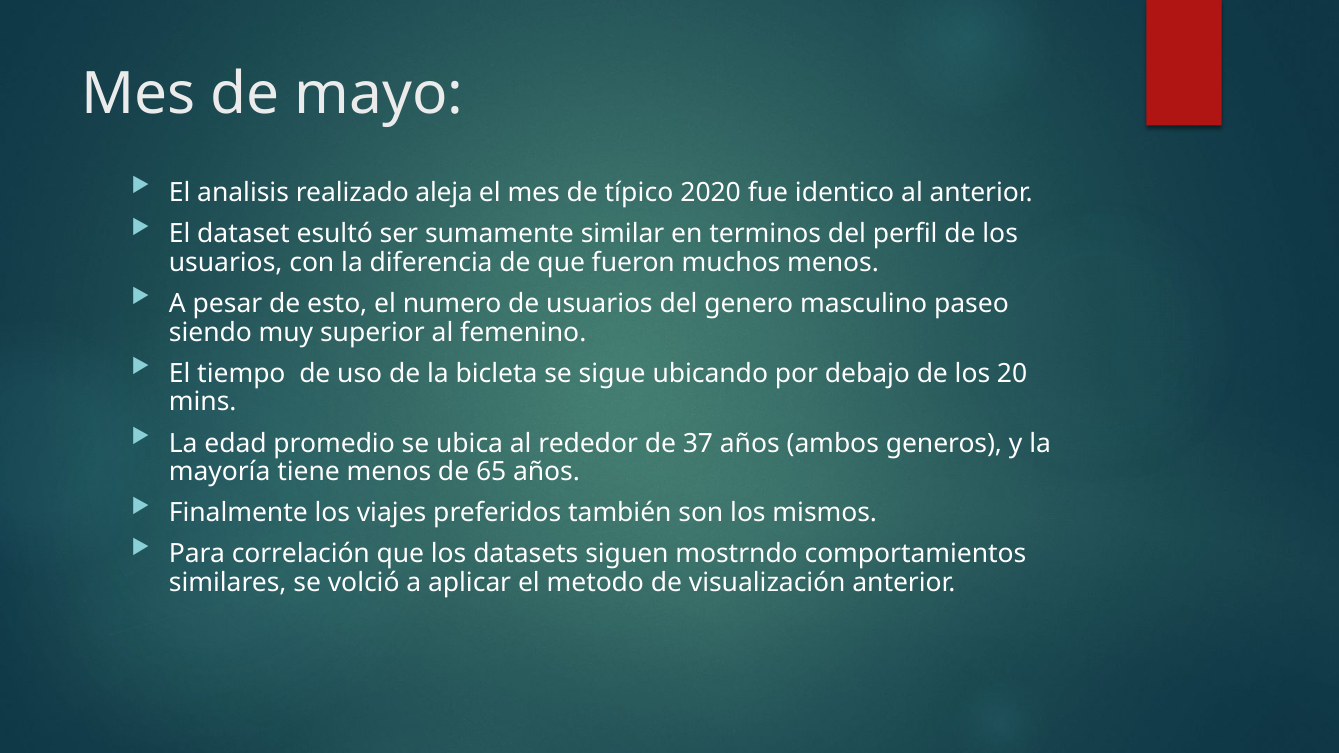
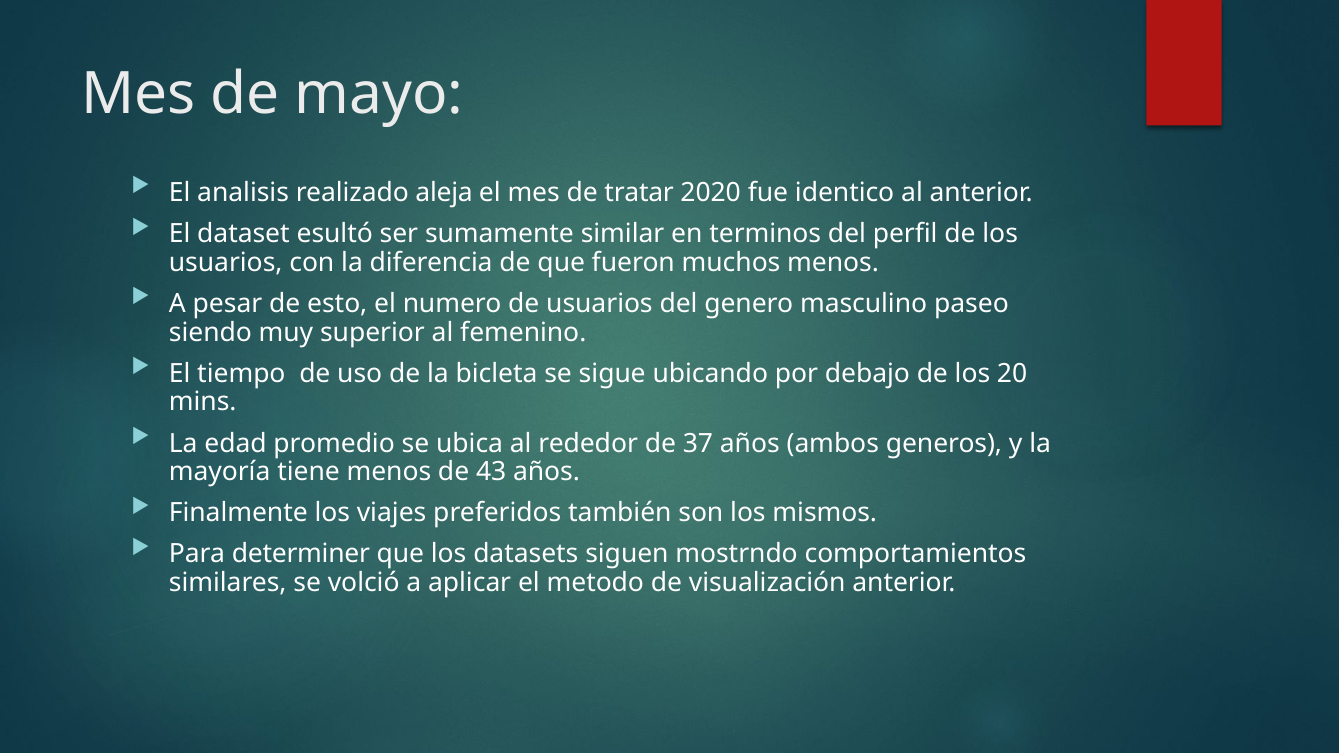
típico: típico -> tratar (639, 193)
65: 65 -> 43 (491, 472)
correlación: correlación -> determiner (301, 554)
